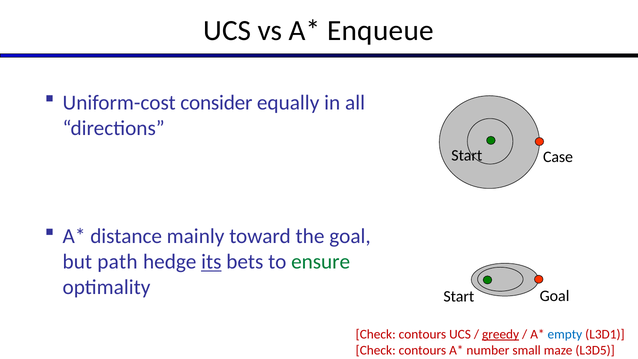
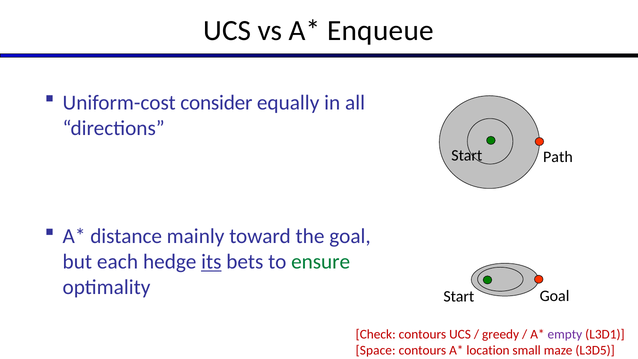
Case: Case -> Path (558, 157)
path: path -> each (117, 262)
greedy underline: present -> none (501, 334)
empty colour: blue -> purple (565, 334)
Check: Check -> Space (376, 350)
number: number -> location (488, 350)
